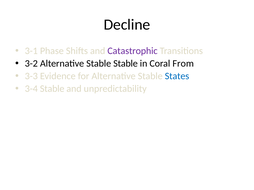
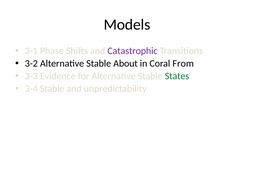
Decline: Decline -> Models (127, 25)
Stable Stable: Stable -> About (125, 64)
States colour: blue -> green (177, 76)
